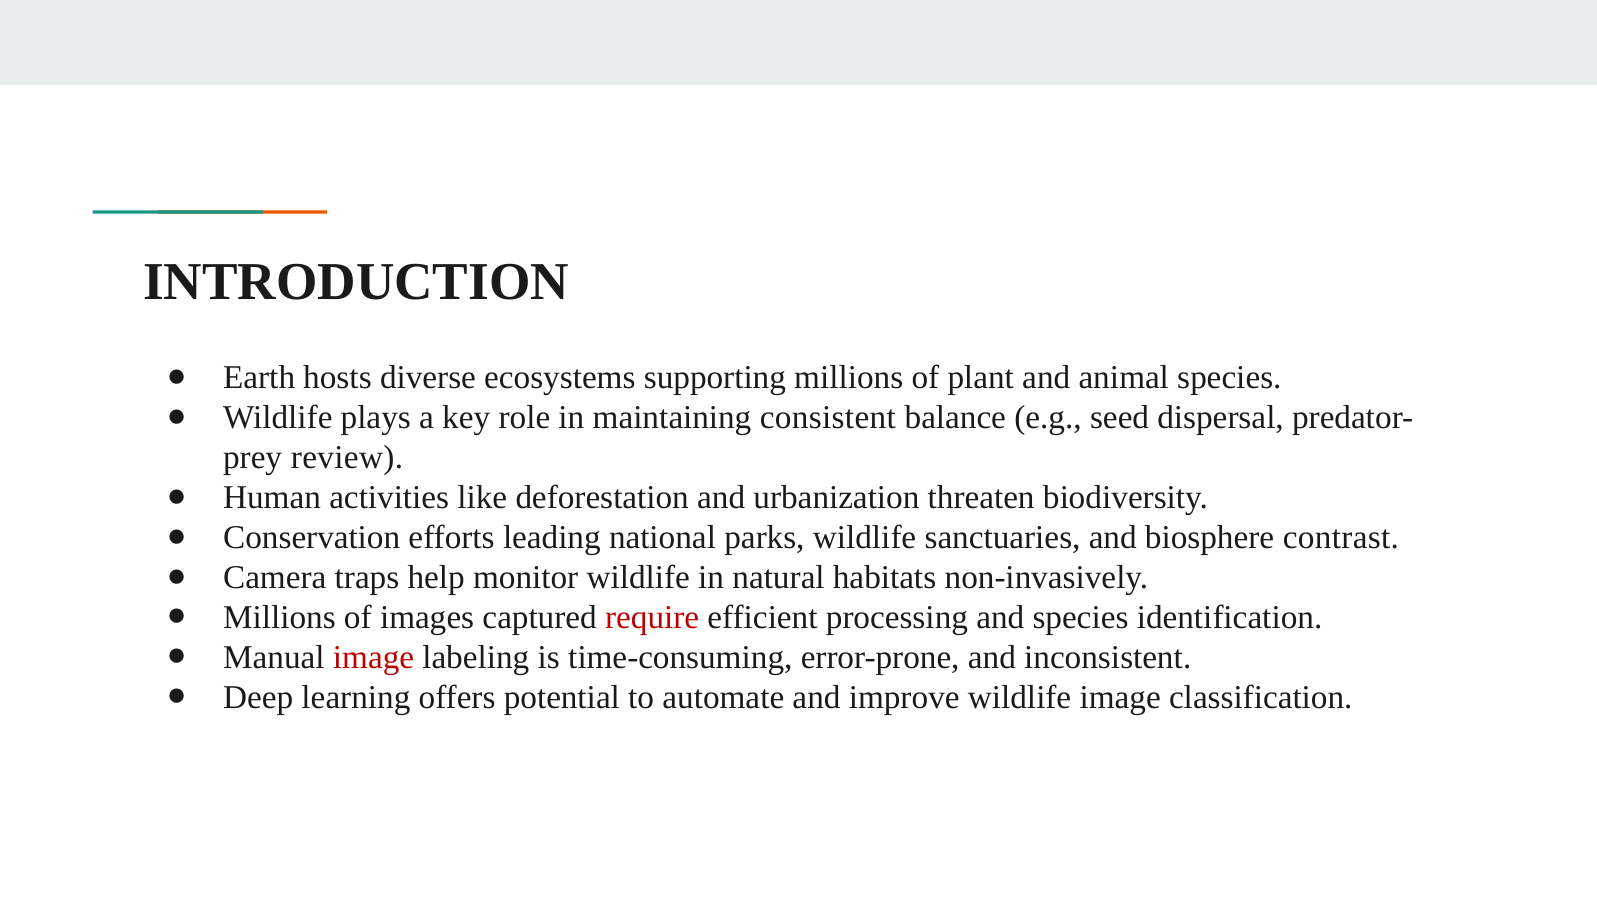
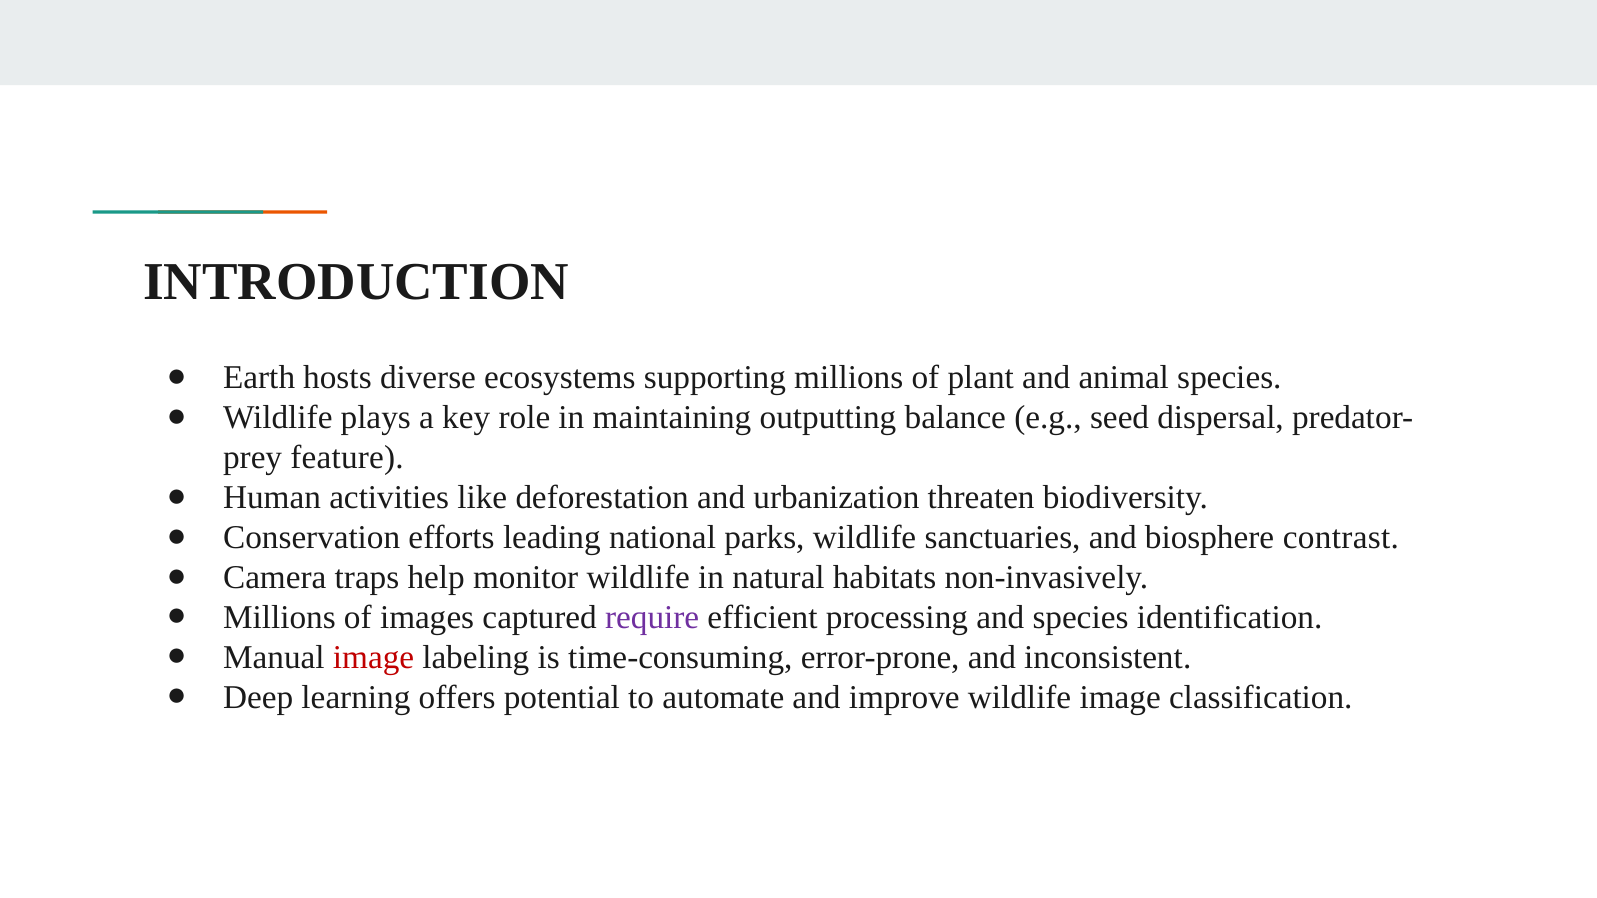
consistent: consistent -> outputting (828, 418)
review: review -> feature (347, 458)
require colour: red -> purple (652, 617)
